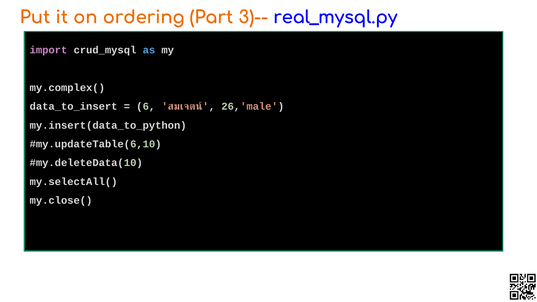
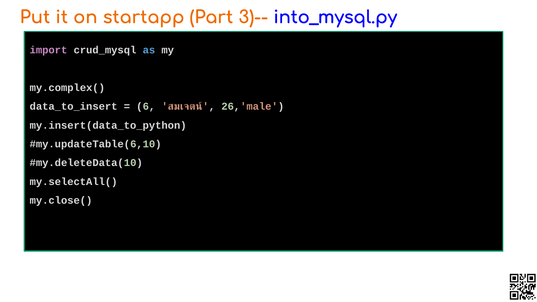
ordering: ordering -> startapp (144, 17)
real_mysql.py: real_mysql.py -> into_mysql.py (335, 17)
